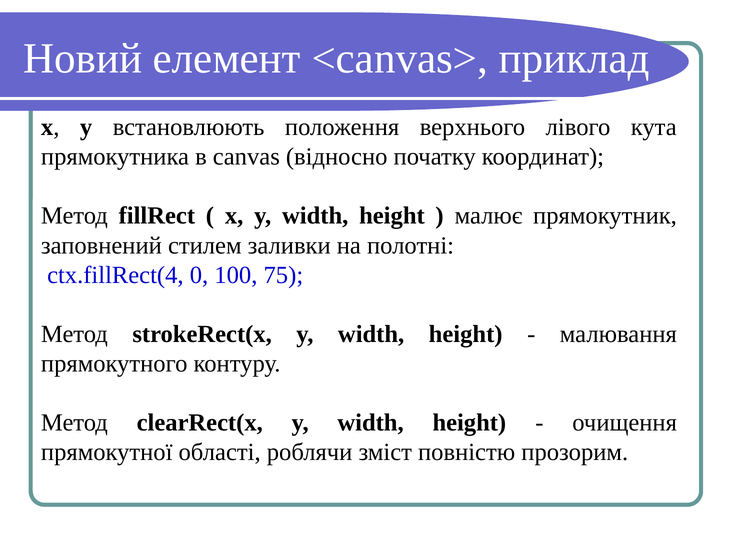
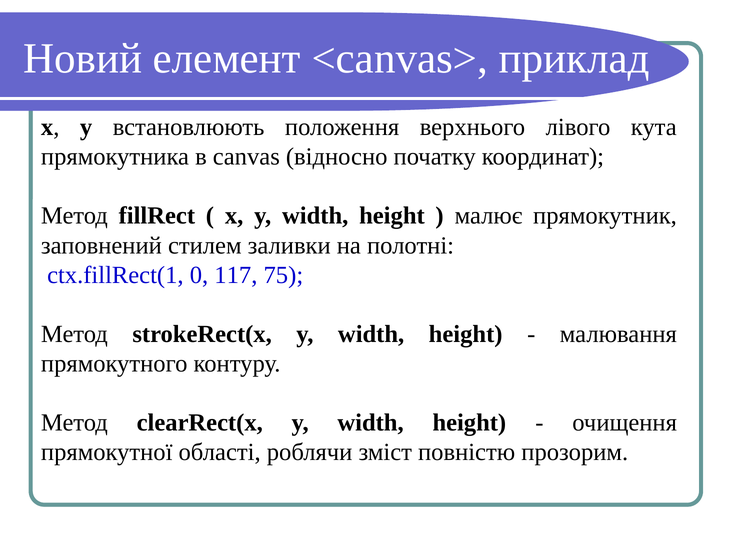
ctx.fillRect(4: ctx.fillRect(4 -> ctx.fillRect(1 (115, 275)
100: 100 -> 117 (236, 275)
